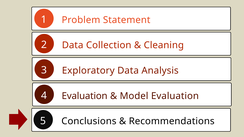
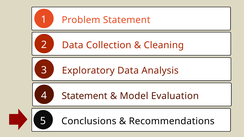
Evaluation: Evaluation -> Statement (85, 96)
